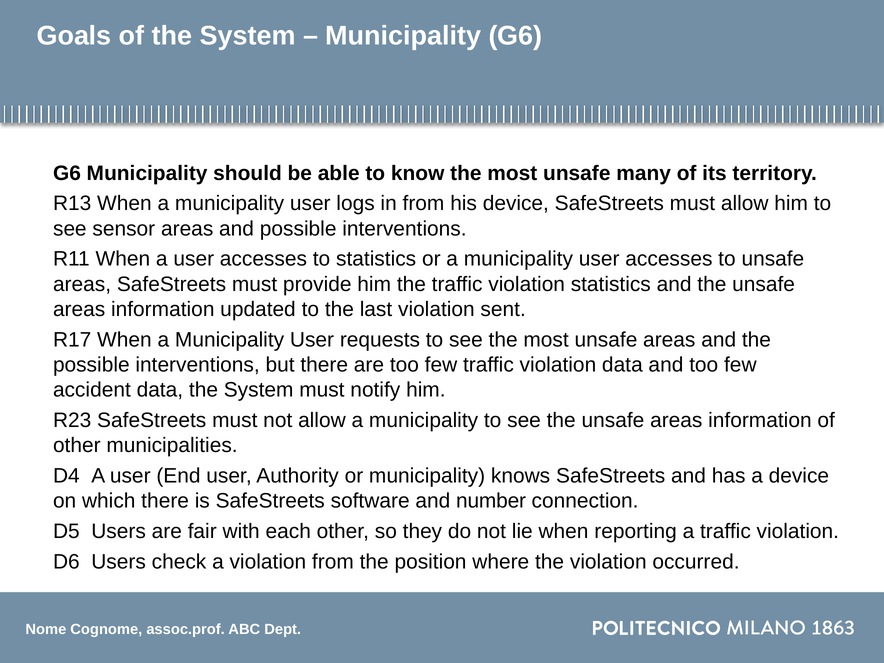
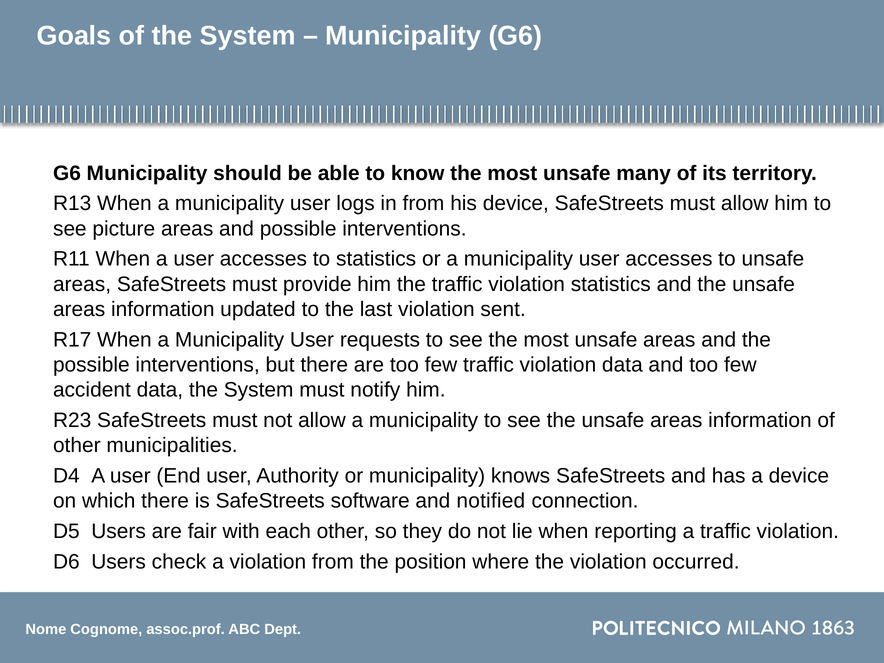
sensor: sensor -> picture (124, 229)
number: number -> notified (491, 501)
